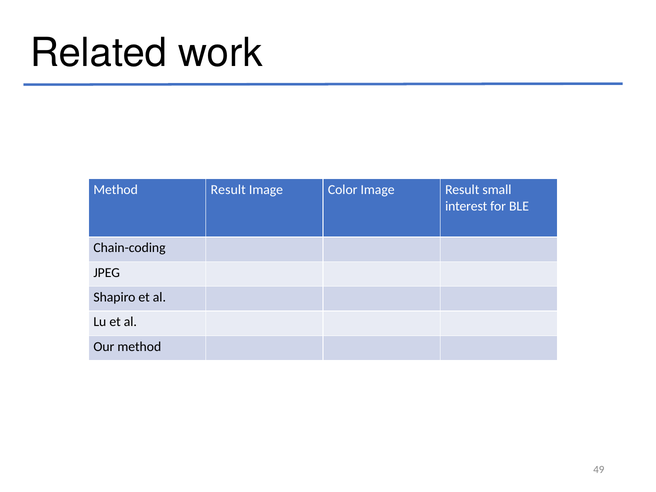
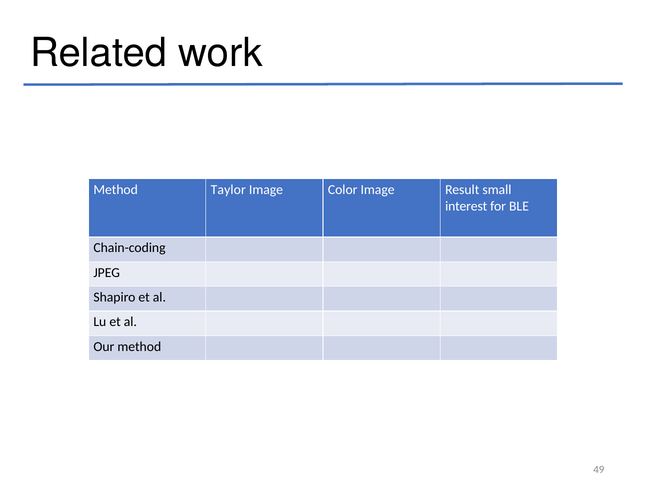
Method Result: Result -> Taylor (228, 190)
